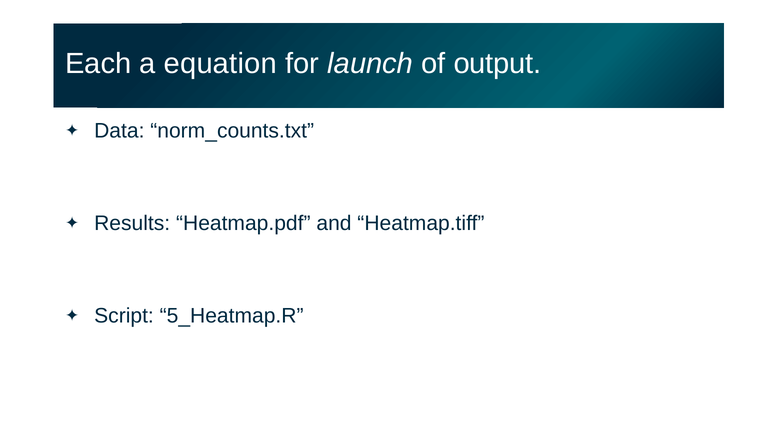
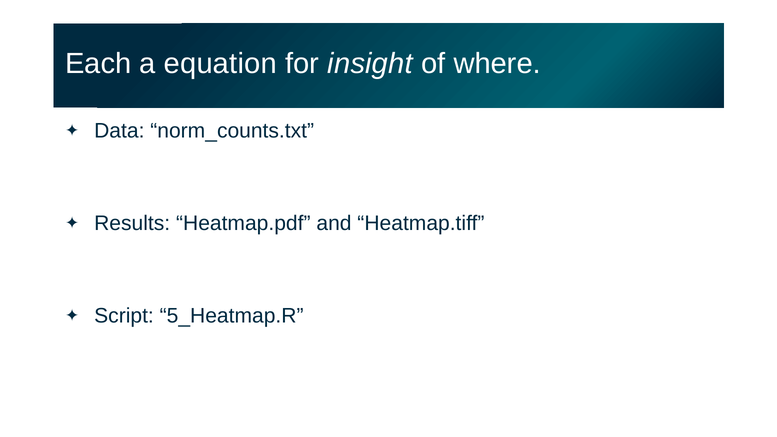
launch: launch -> insight (370, 64)
output: output -> where (497, 64)
